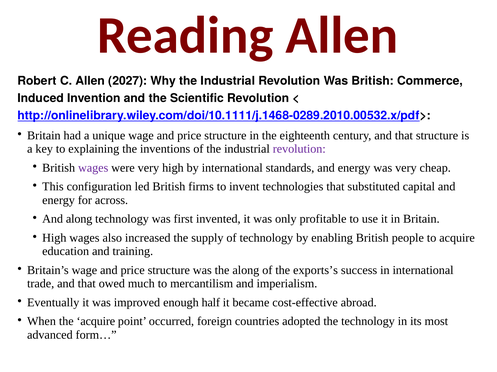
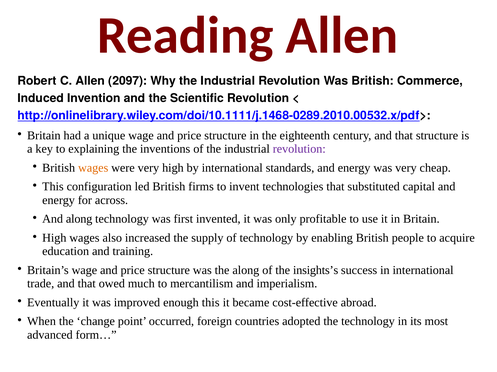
2027: 2027 -> 2097 (128, 81)
wages colour: purple -> orange (93, 168)
exports’s: exports’s -> insights’s (316, 271)
enough half: half -> this (211, 303)
the acquire: acquire -> change (96, 322)
